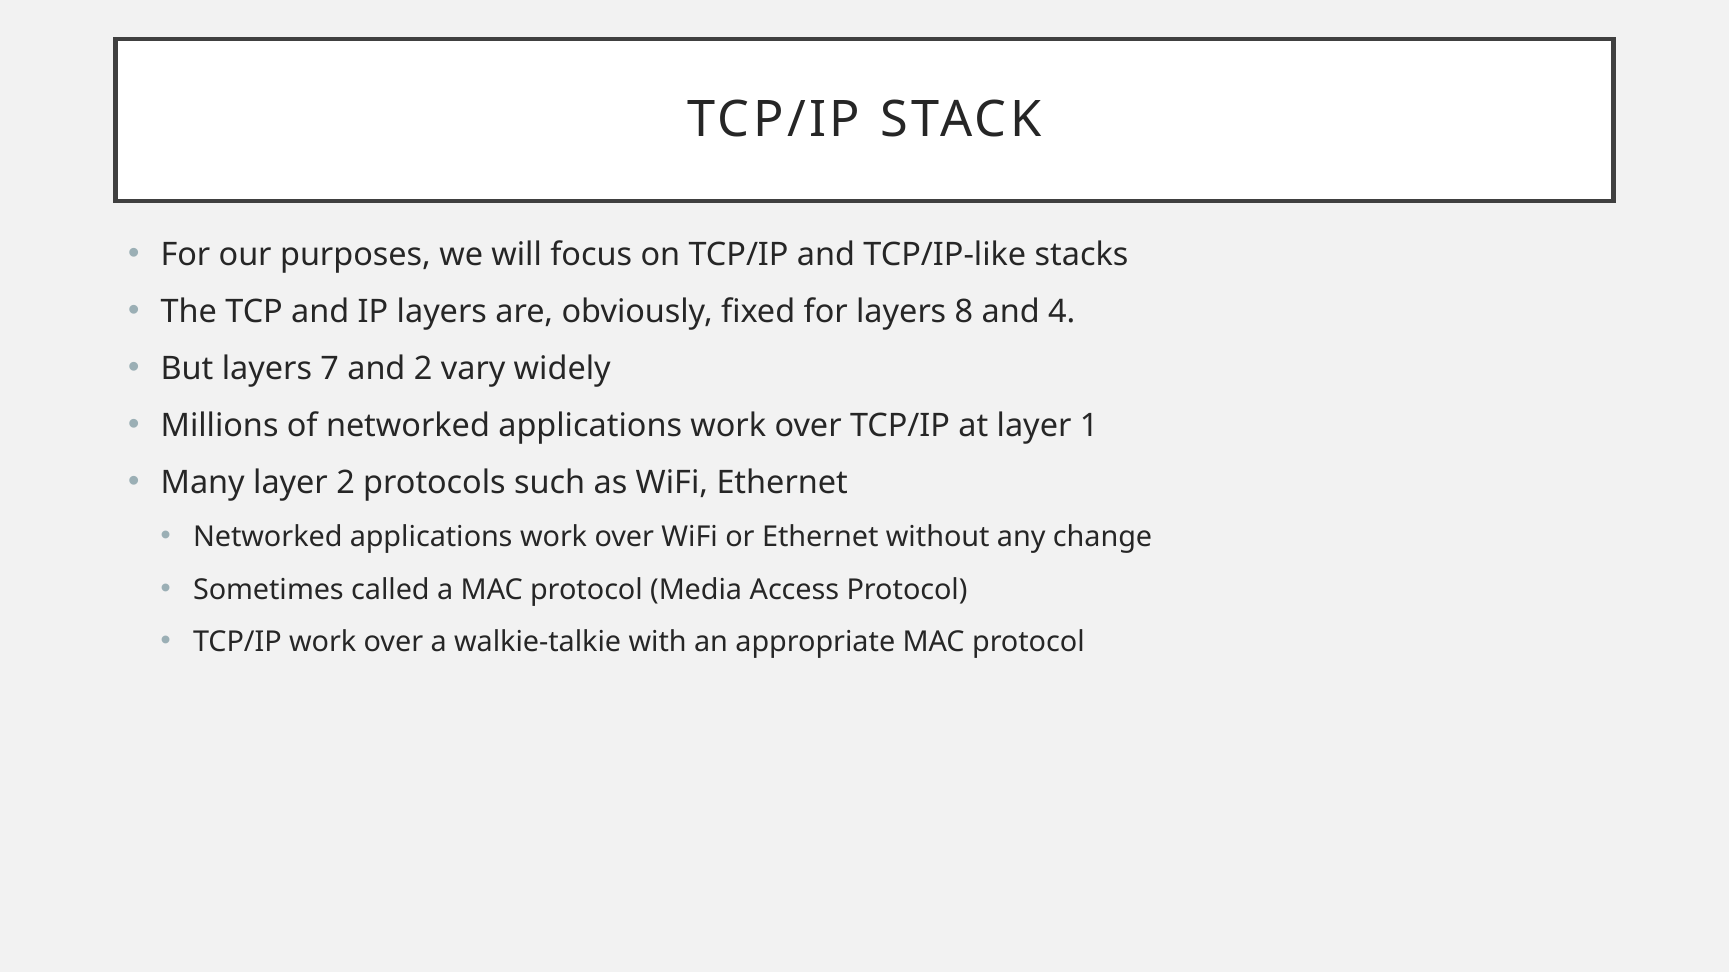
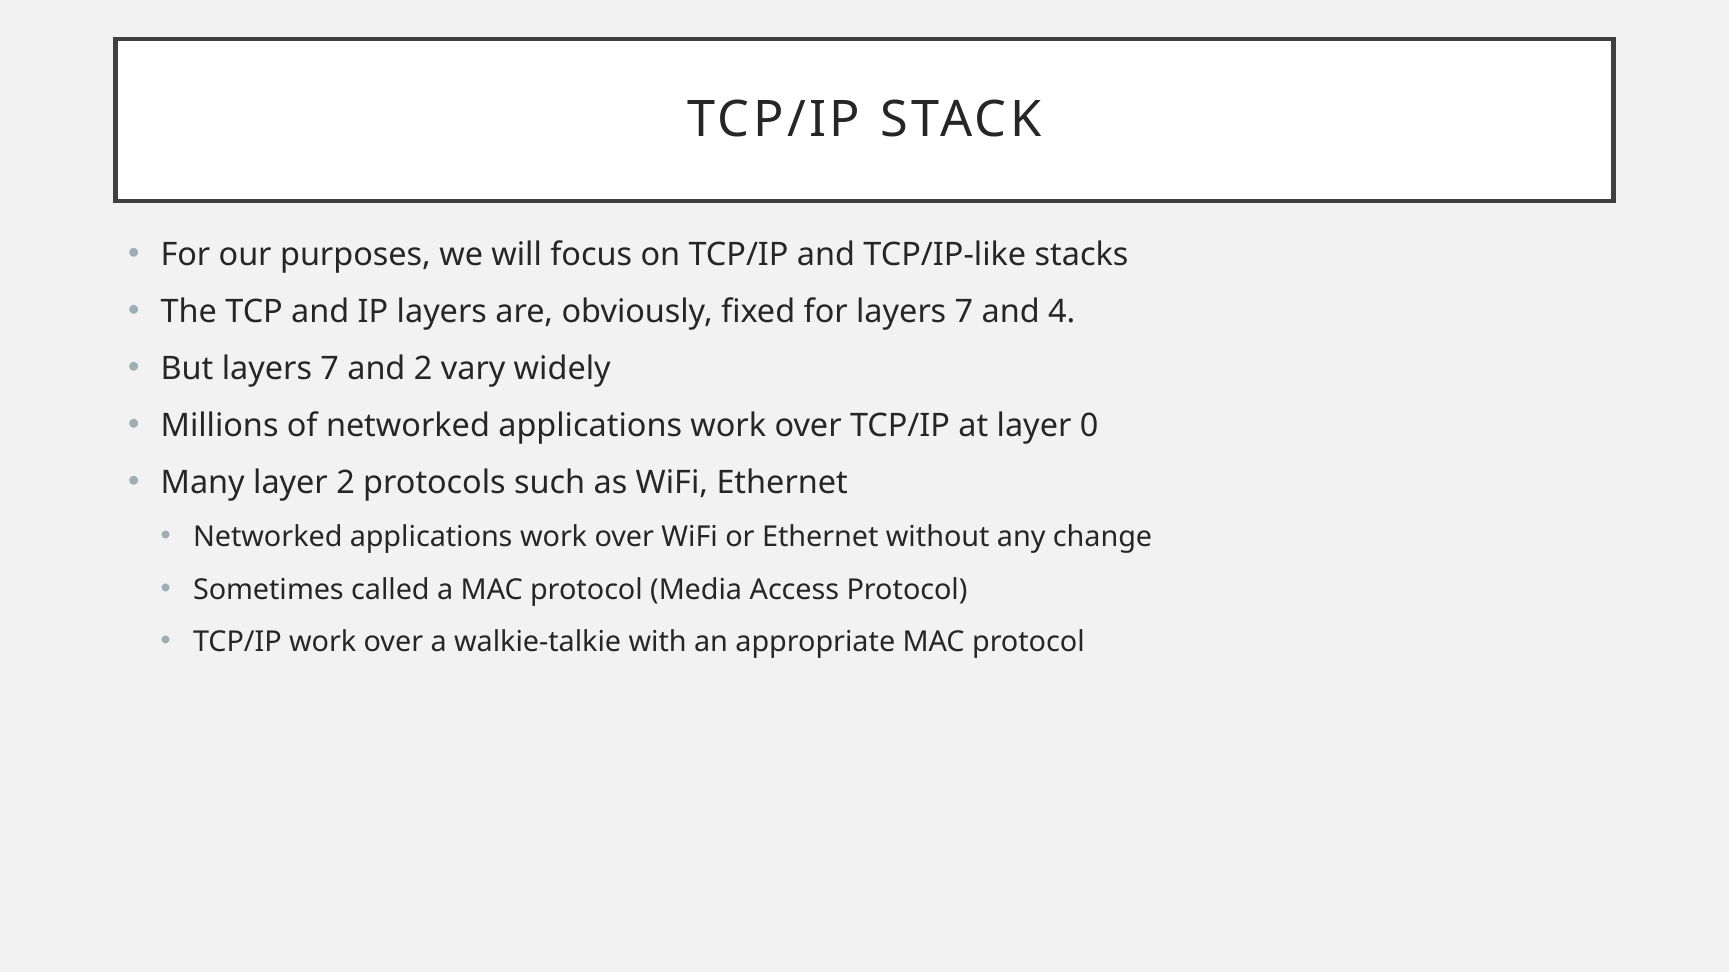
for layers 8: 8 -> 7 (964, 312)
1: 1 -> 0 (1089, 426)
